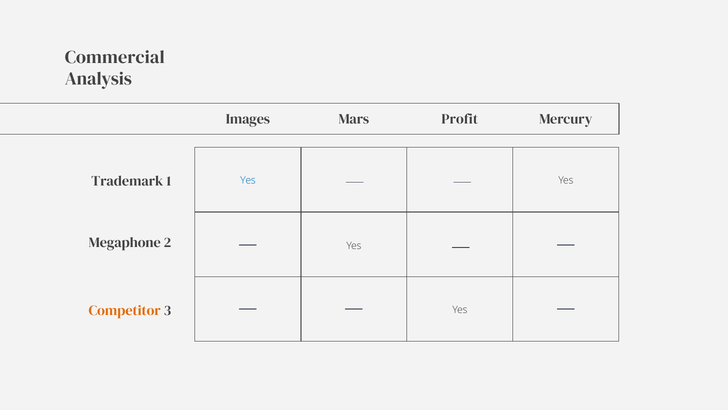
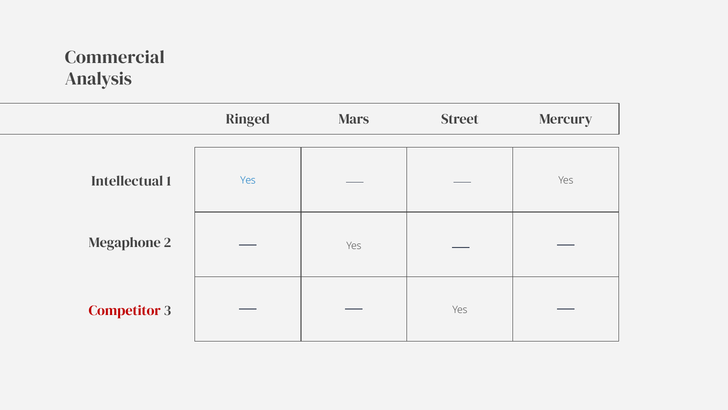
Images: Images -> Ringed (248, 119)
Profit: Profit -> Street (460, 119)
Trademark: Trademark -> Intellectual (127, 181)
Competitor colour: orange -> red (125, 310)
